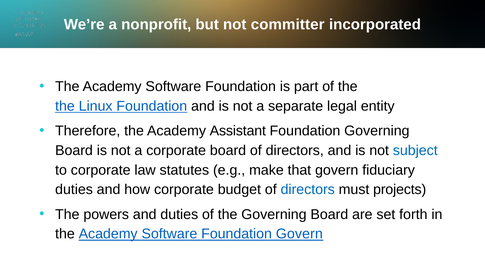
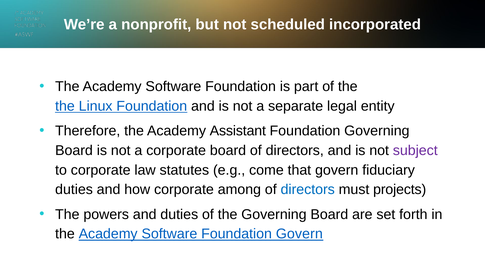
committer: committer -> scheduled (288, 24)
subject colour: blue -> purple (415, 150)
make: make -> come (266, 170)
budget: budget -> among (239, 189)
